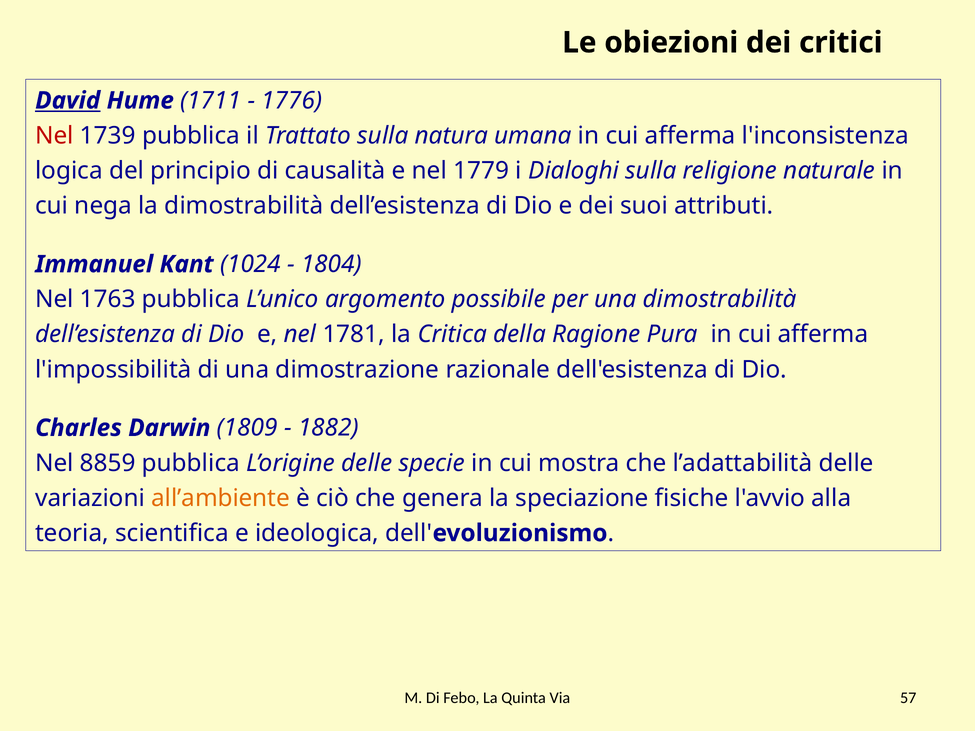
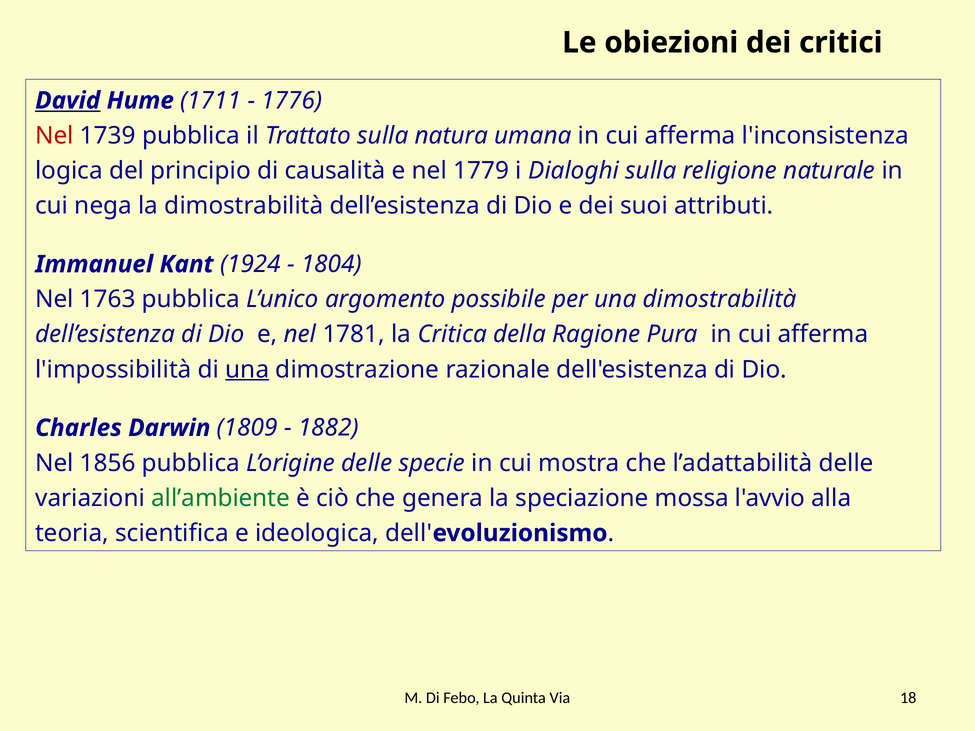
1024: 1024 -> 1924 (250, 264)
una underline: none -> present (247, 370)
8859: 8859 -> 1856 (108, 463)
all’ambiente colour: orange -> green (221, 498)
fisiche: fisiche -> mossa (692, 498)
57: 57 -> 18 (908, 698)
